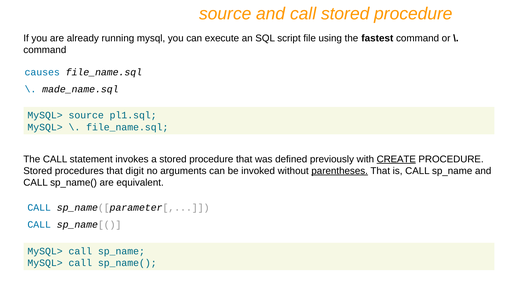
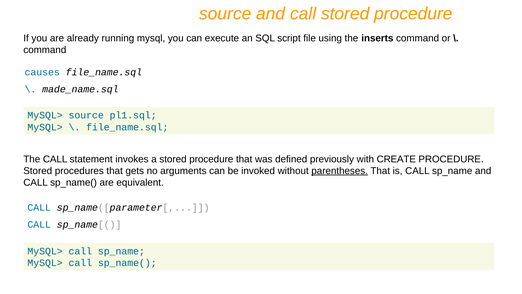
fastest: fastest -> inserts (377, 38)
CREATE underline: present -> none (396, 159)
digit: digit -> gets (135, 171)
